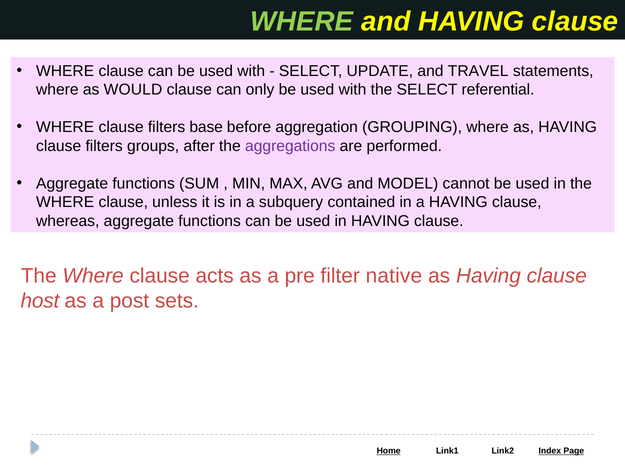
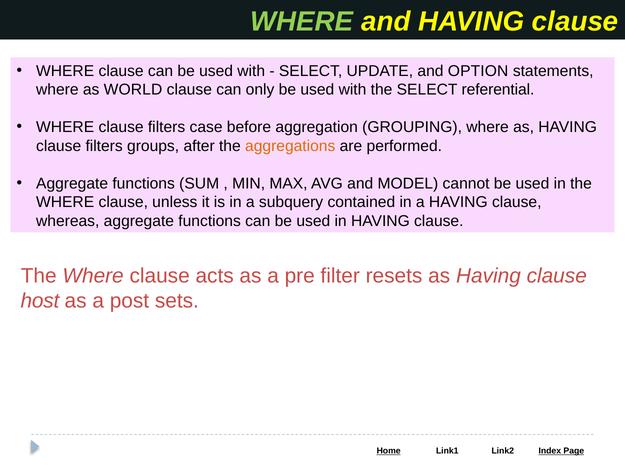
TRAVEL: TRAVEL -> OPTION (478, 71)
WOULD: WOULD -> WORLD (133, 90)
base: base -> case (206, 127)
aggregations colour: purple -> orange (290, 146)
native: native -> resets (394, 276)
